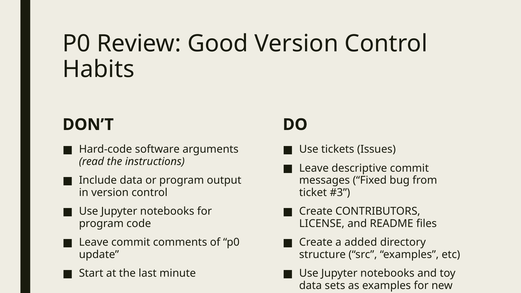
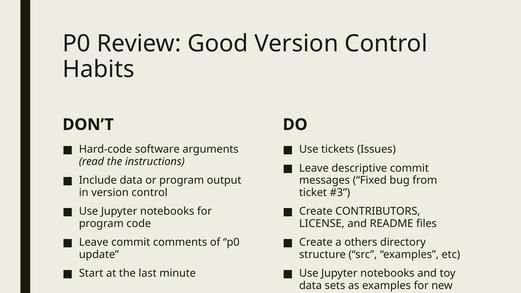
added: added -> others (361, 242)
